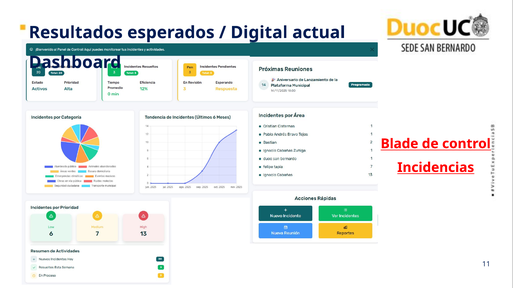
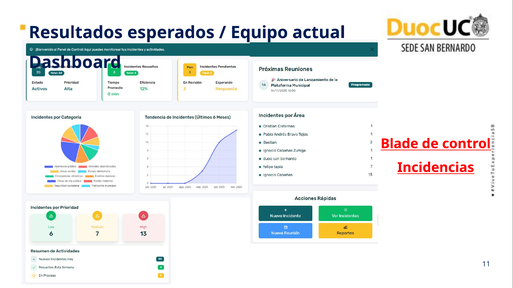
Digital: Digital -> Equipo (259, 33)
